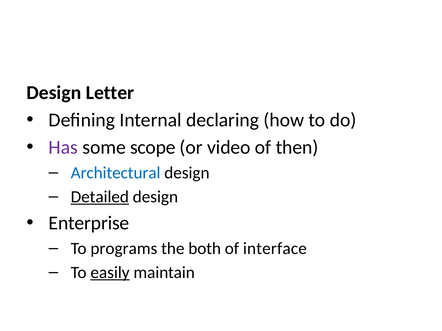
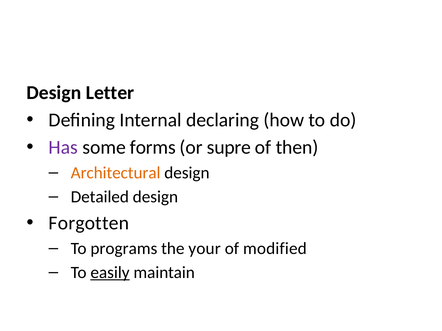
scope: scope -> forms (153, 148)
video: video -> supre (229, 148)
Architectural colour: blue -> orange (116, 173)
Detailed underline: present -> none (100, 197)
Enterprise: Enterprise -> Forgotten (89, 223)
both: both -> your (205, 249)
interface: interface -> modified (275, 249)
